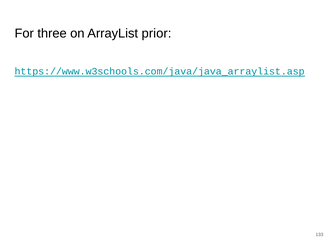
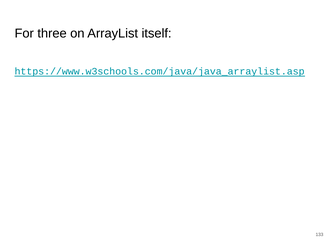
prior: prior -> itself (157, 33)
